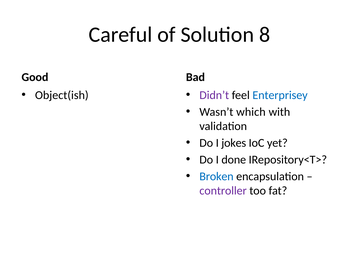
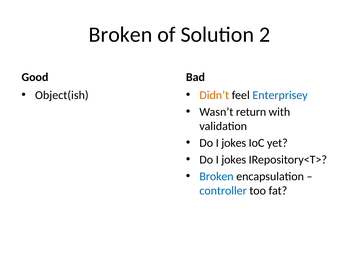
Careful: Careful -> Broken (120, 35)
8: 8 -> 2 (265, 35)
Didn’t colour: purple -> orange (214, 95)
which: which -> return (251, 112)
done: done -> jokes (234, 160)
controller colour: purple -> blue (223, 191)
